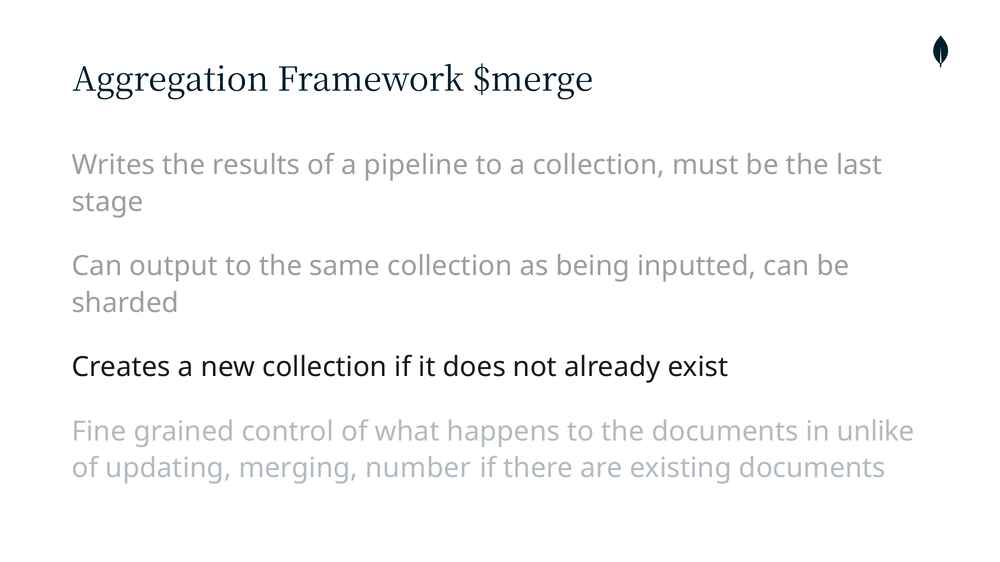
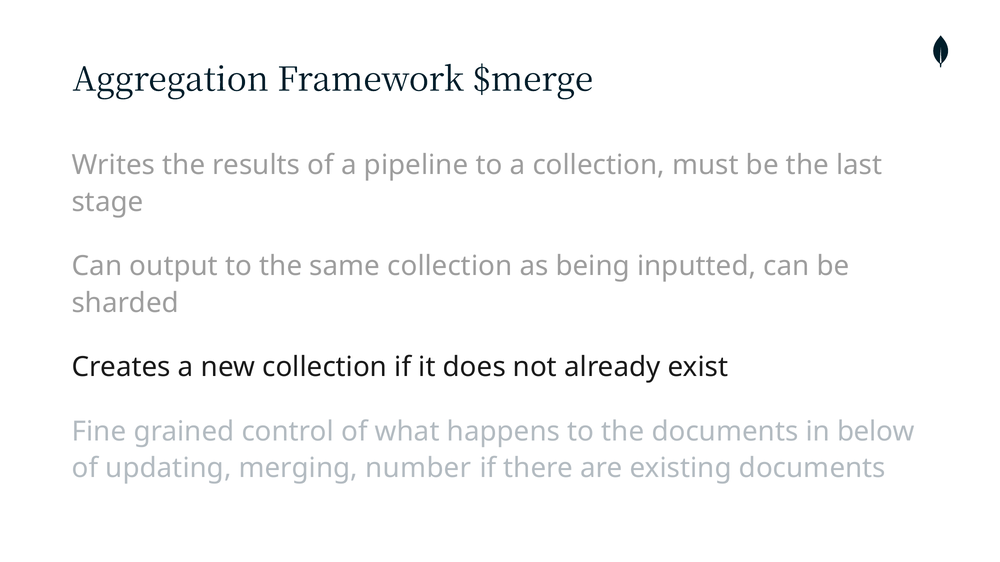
unlike: unlike -> below (876, 432)
